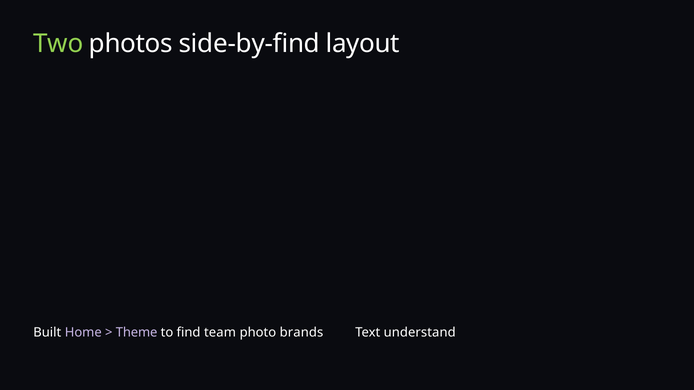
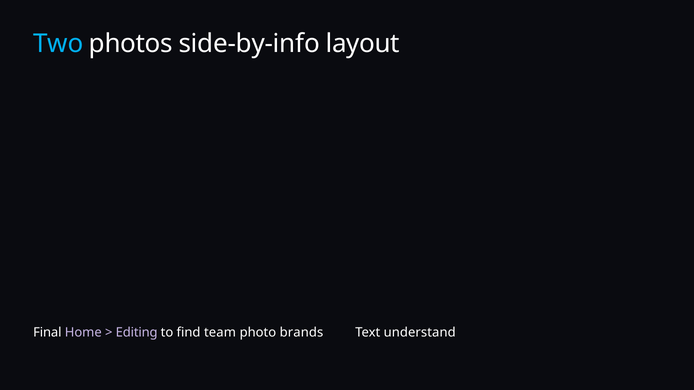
Two colour: light green -> light blue (58, 43)
side-by-find: side-by-find -> side-by-info (249, 43)
Built: Built -> Final (47, 333)
Theme: Theme -> Editing (137, 333)
